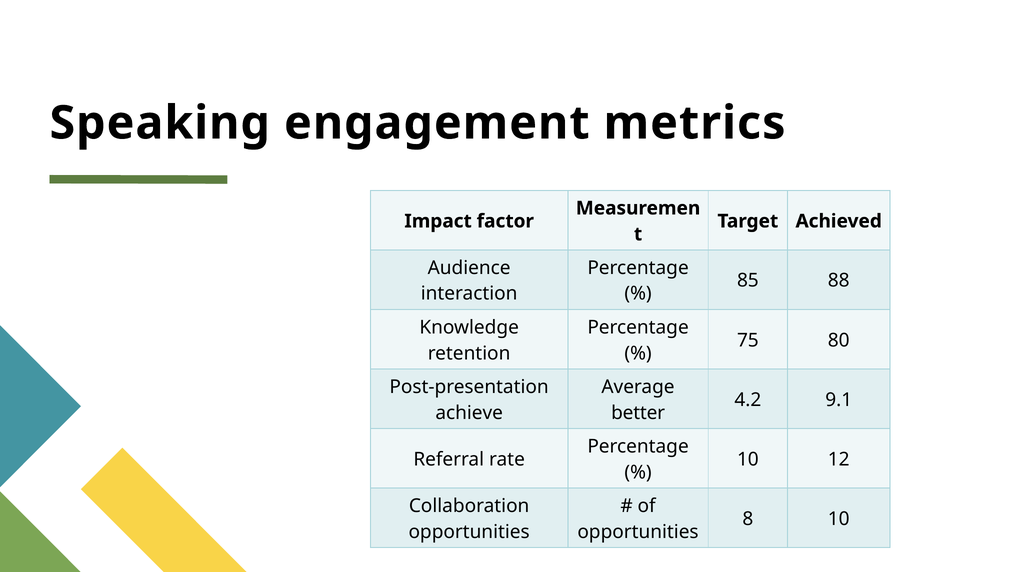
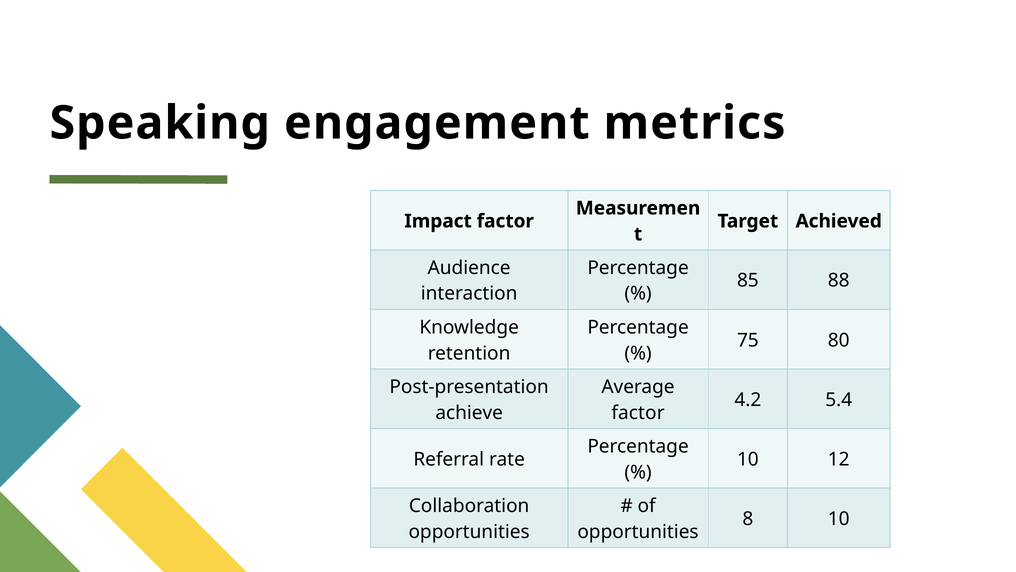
9.1: 9.1 -> 5.4 (839, 399)
better: better -> factor (638, 412)
